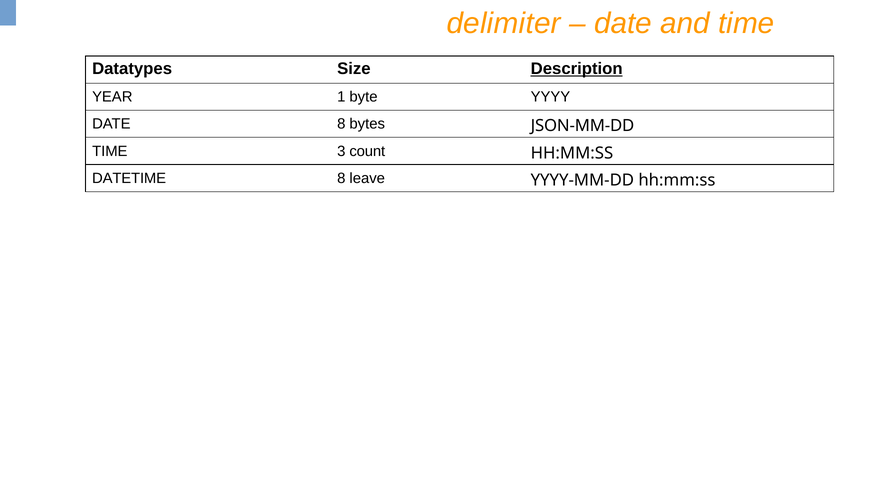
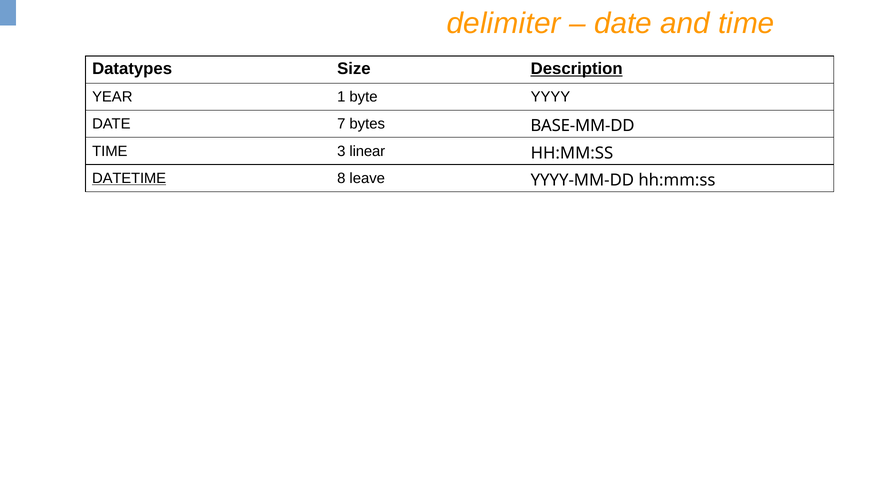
DATE 8: 8 -> 7 (341, 124)
JSON-MM-DD: JSON-MM-DD -> BASE-MM-DD (582, 126)
count: count -> linear (367, 151)
DATETIME underline: none -> present (129, 178)
